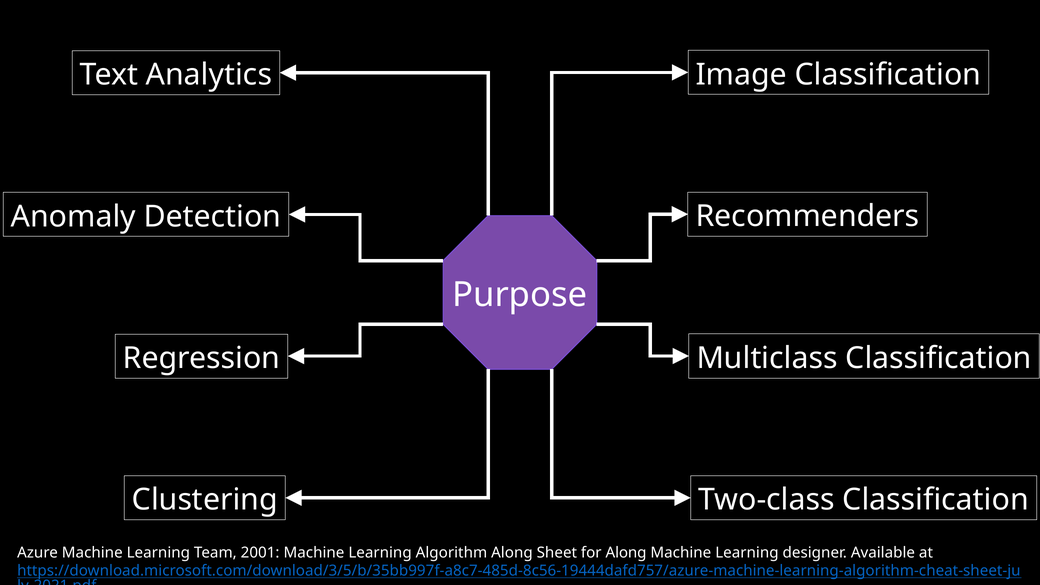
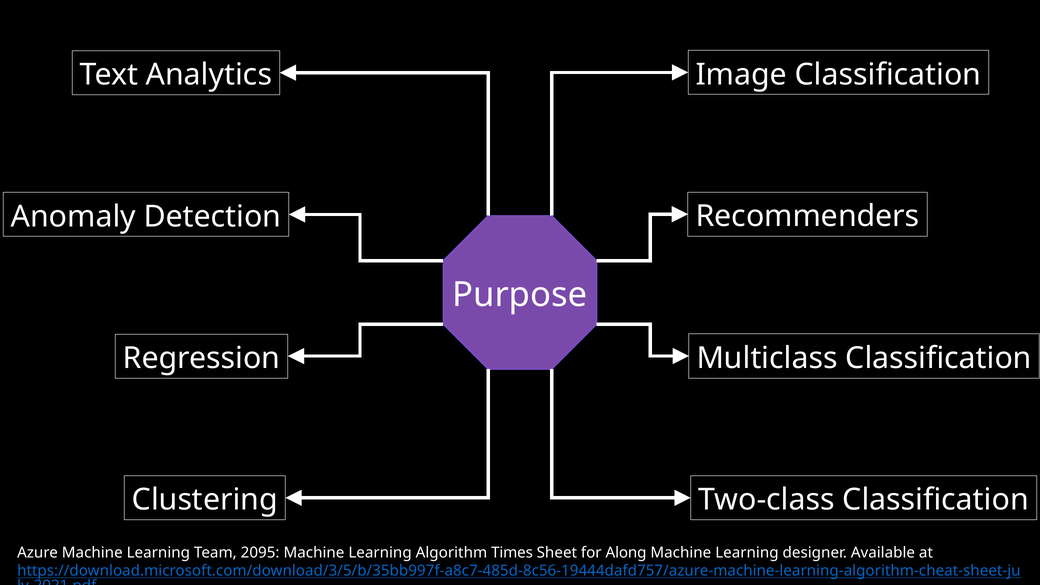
2001: 2001 -> 2095 (260, 553)
Algorithm Along: Along -> Times (512, 553)
